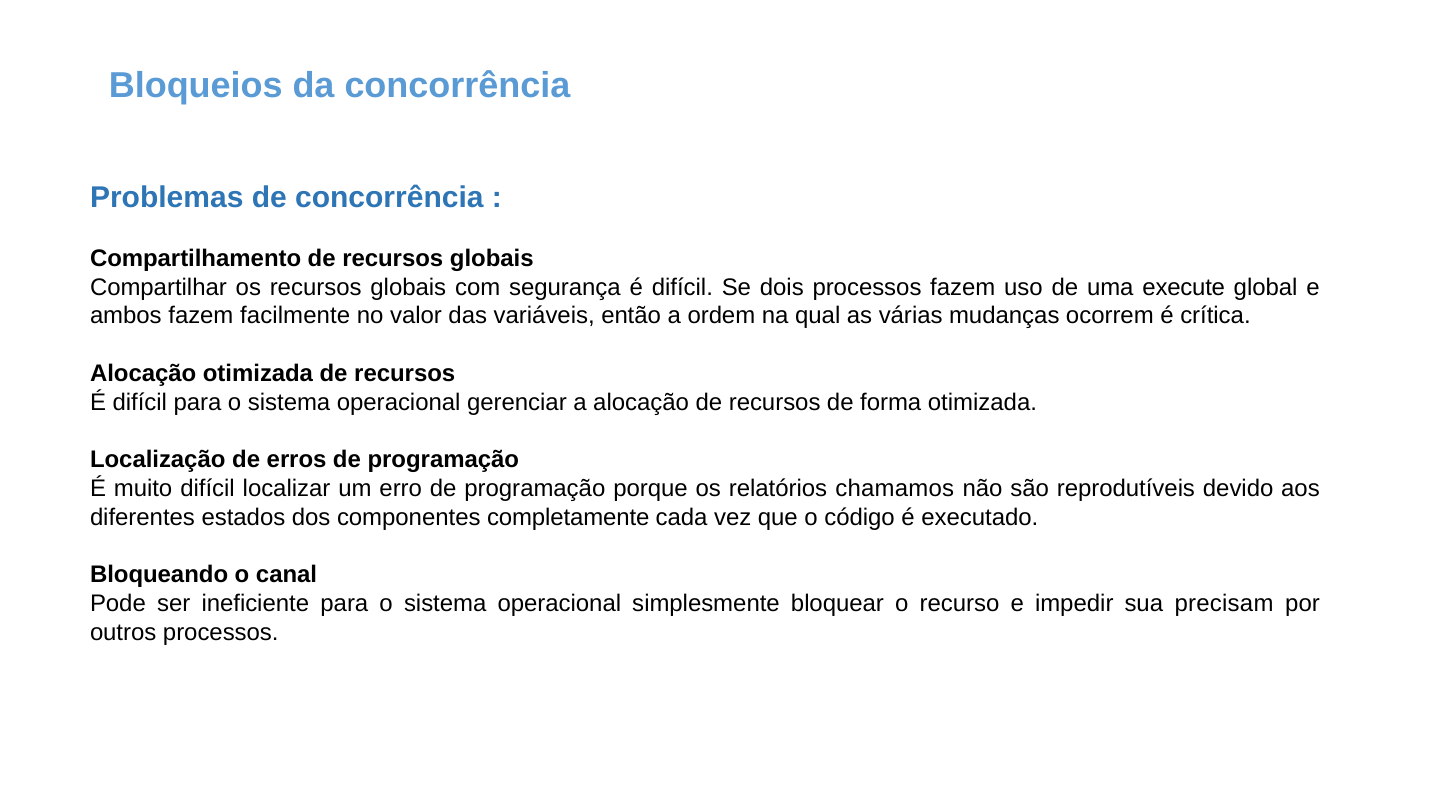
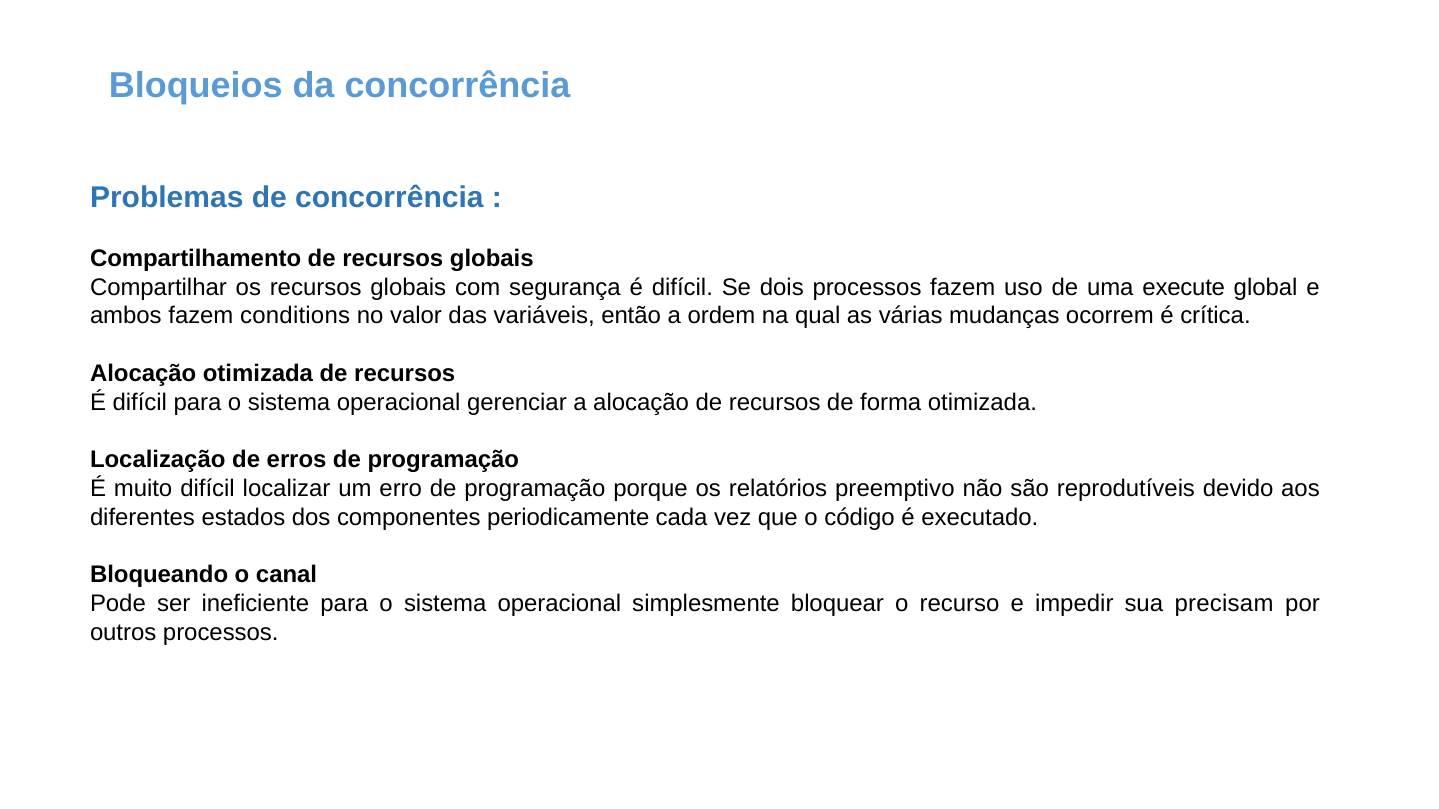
facilmente: facilmente -> conditions (295, 316)
chamamos: chamamos -> preemptivo (895, 489)
completamente: completamente -> periodicamente (568, 518)
